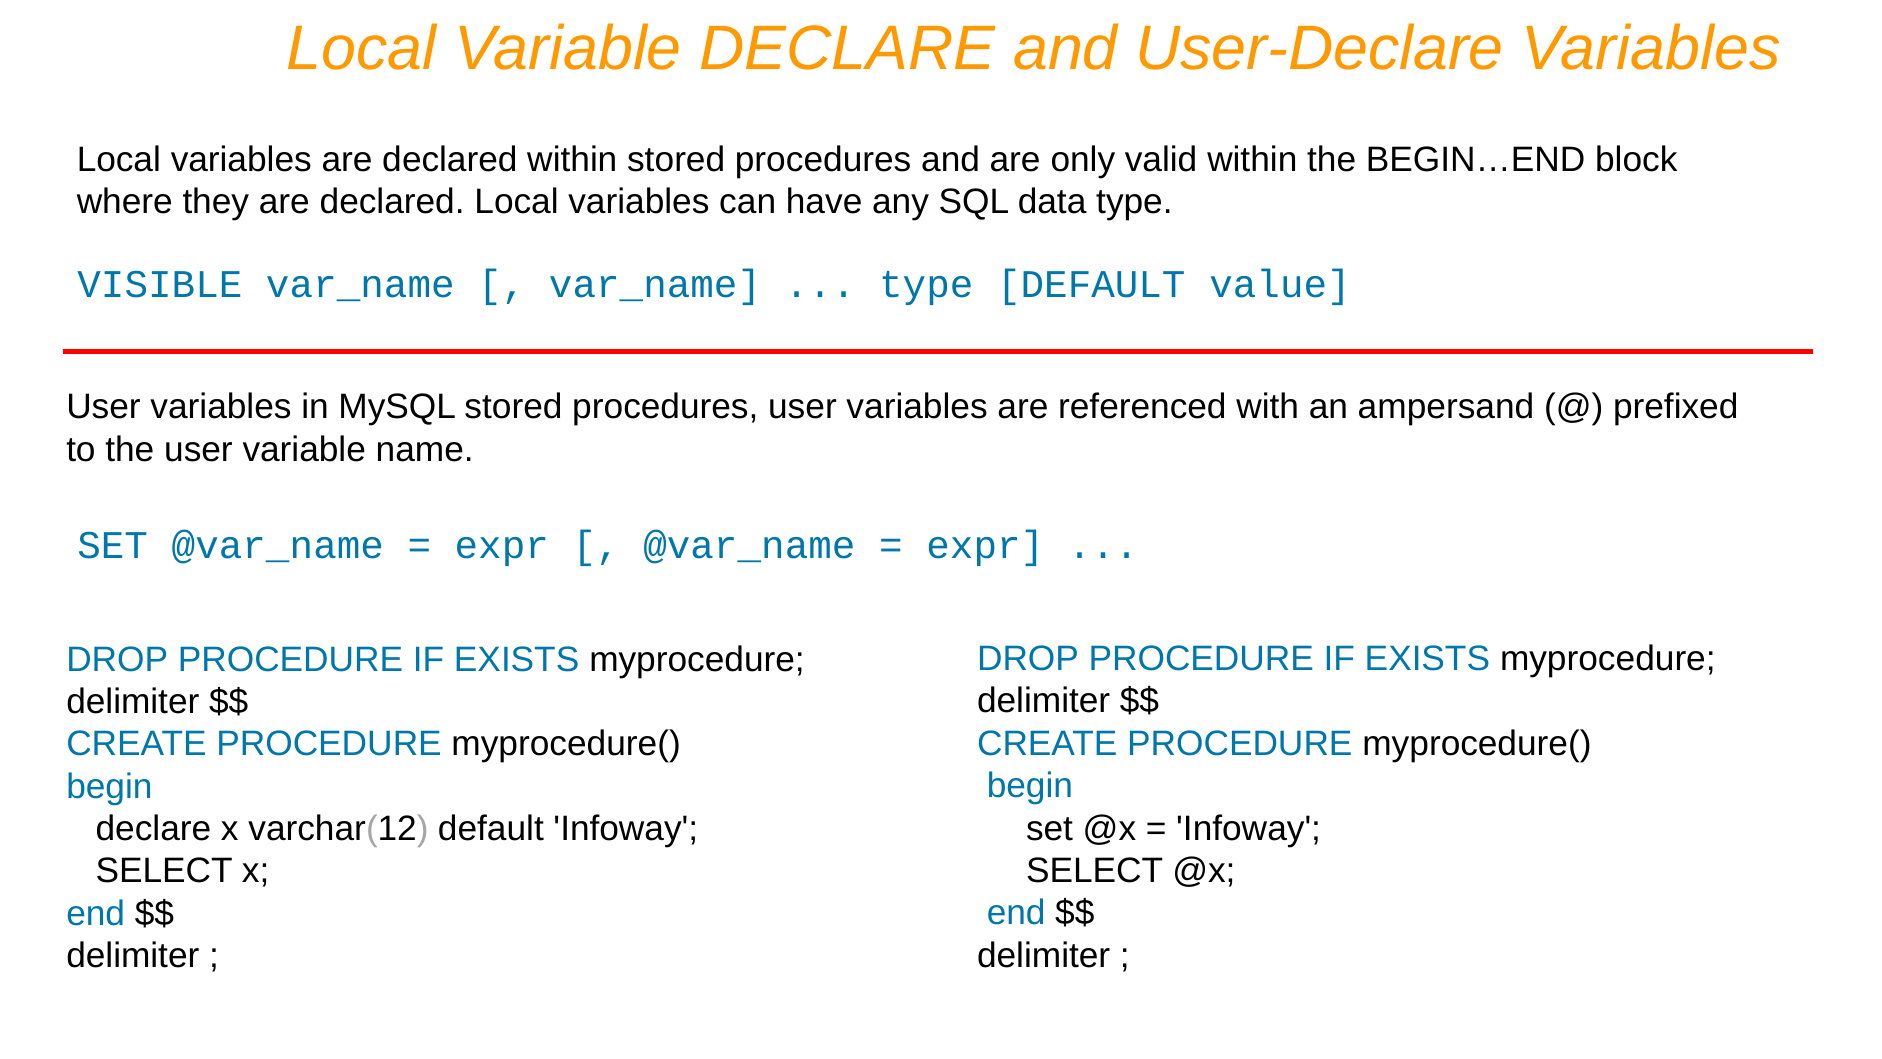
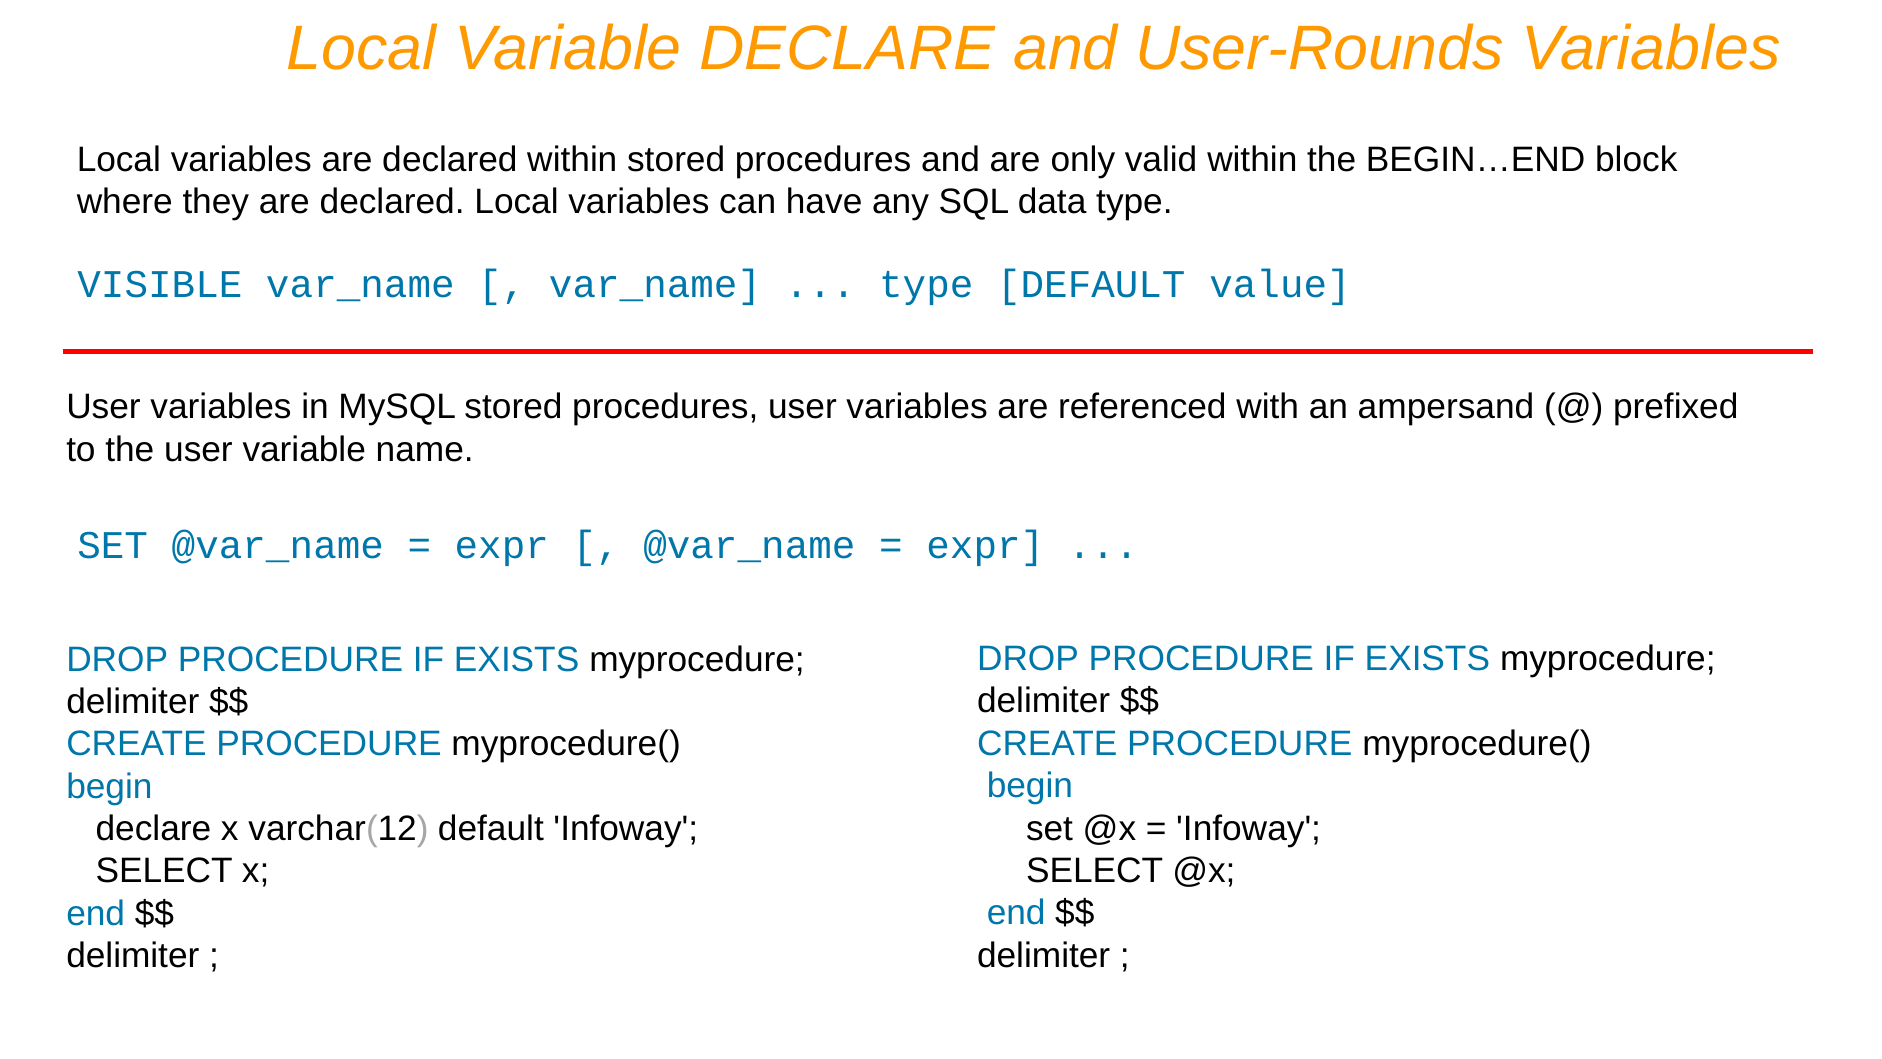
User-Declare: User-Declare -> User-Rounds (1320, 49)
